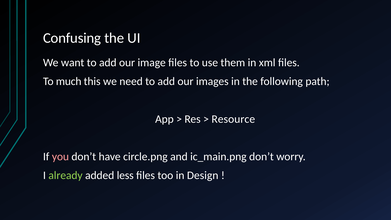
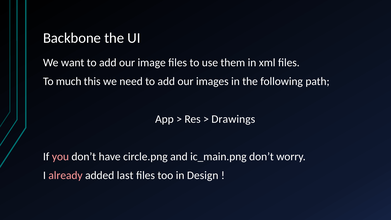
Confusing: Confusing -> Backbone (72, 38)
Resource: Resource -> Drawings (233, 119)
already colour: light green -> pink (66, 175)
less: less -> last (125, 175)
